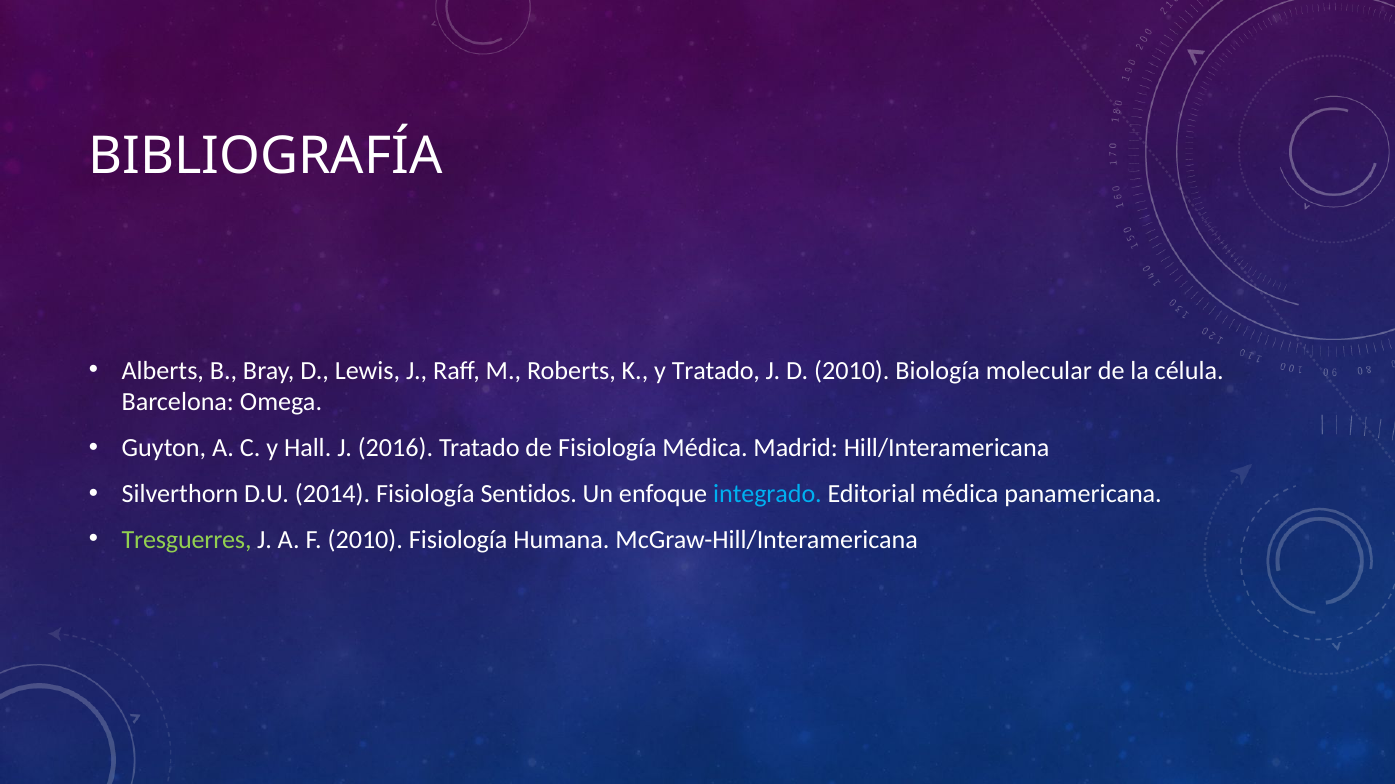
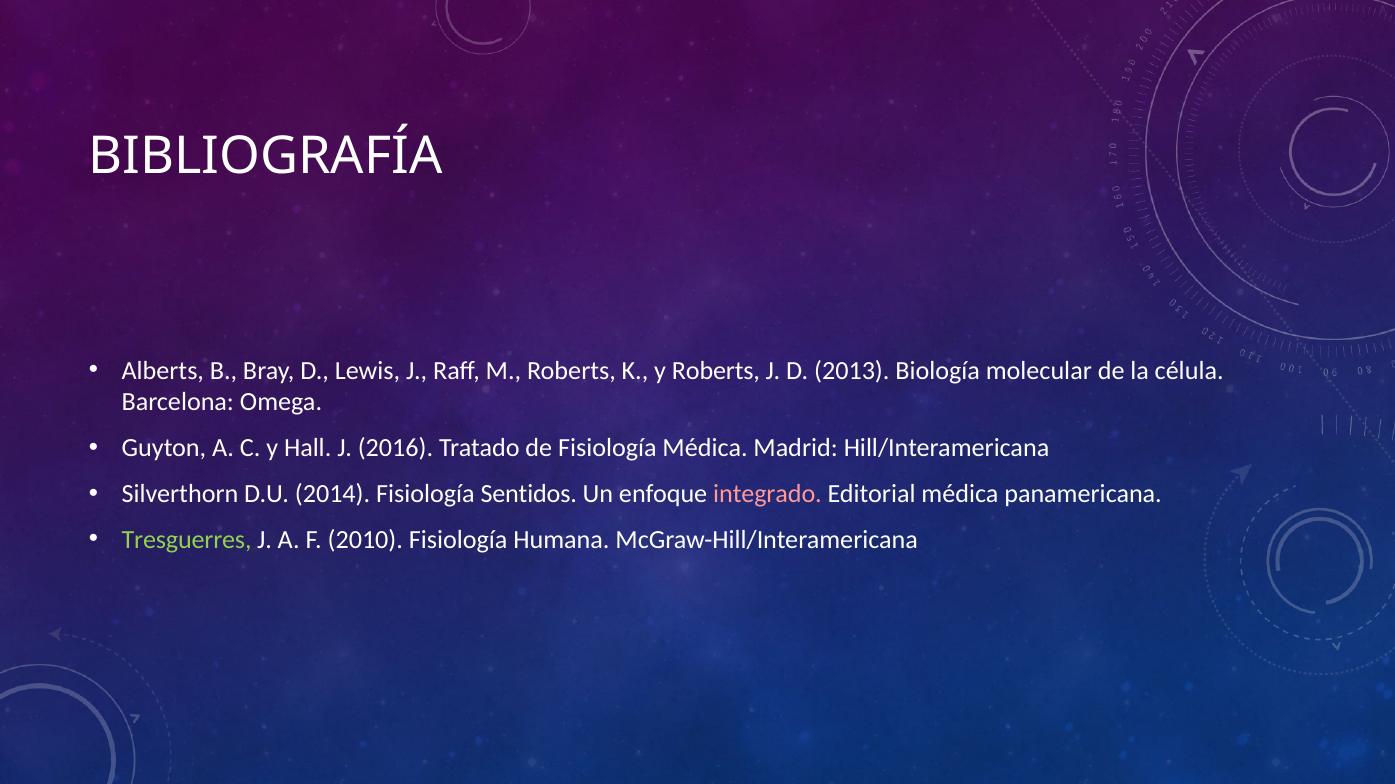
y Tratado: Tratado -> Roberts (716, 371)
D 2010: 2010 -> 2013 (852, 371)
integrado colour: light blue -> pink (768, 494)
